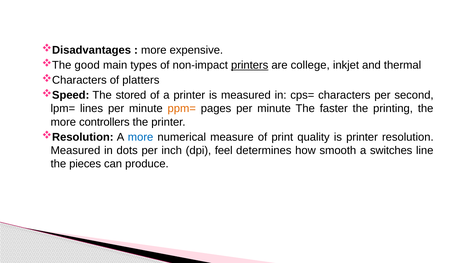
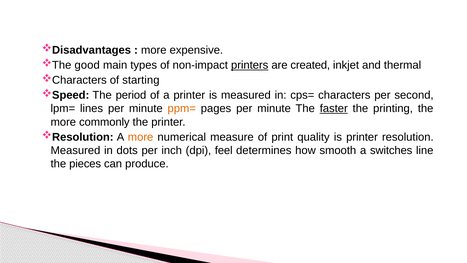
college: college -> created (310, 65)
platters: platters -> starting (141, 80)
stored: stored -> period (131, 95)
faster underline: none -> present (334, 108)
controllers: controllers -> commonly (104, 122)
more colour: blue -> orange (141, 137)
